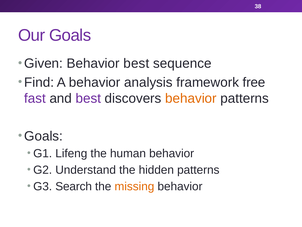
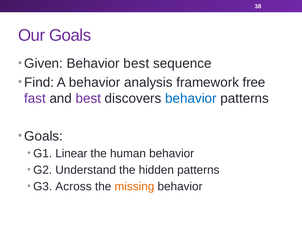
behavior colour: orange -> blue (191, 98)
Lifeng: Lifeng -> Linear (71, 153)
Search: Search -> Across (74, 186)
